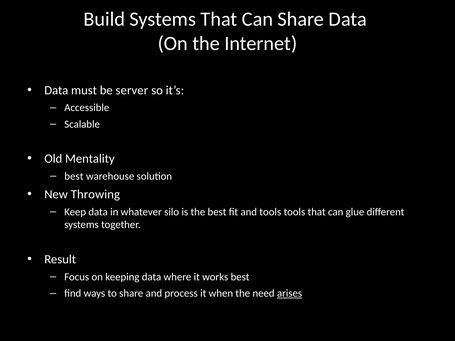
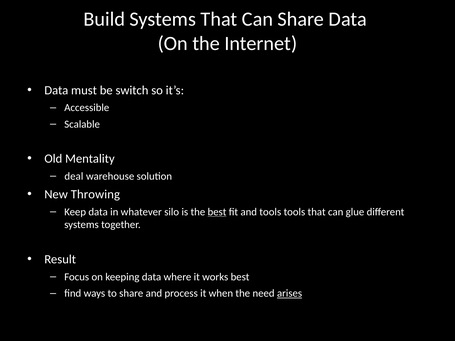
server: server -> switch (132, 90)
best: best -> deal (74, 176)
best underline: none -> present (217, 212)
